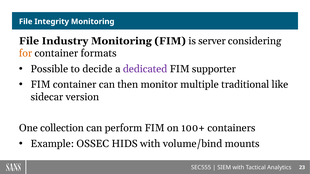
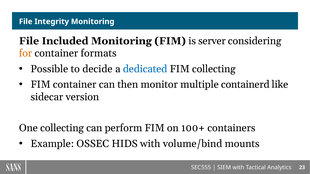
Industry: Industry -> Included (65, 41)
dedicated colour: purple -> blue (145, 69)
FIM supporter: supporter -> collecting (214, 69)
traditional: traditional -> containerd (245, 85)
One collection: collection -> collecting (62, 128)
